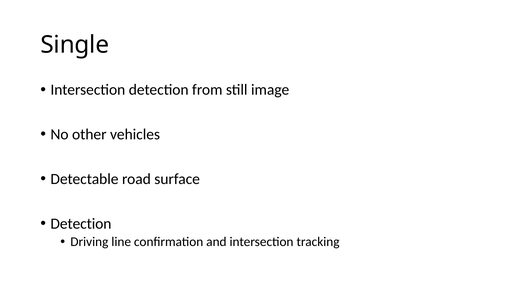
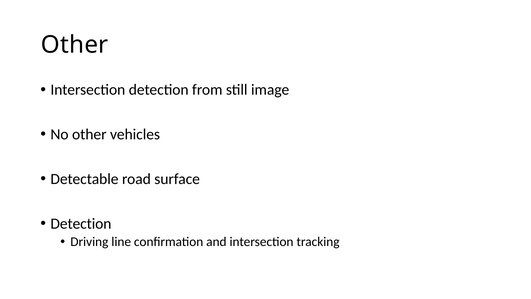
Single: Single -> Other (75, 45)
